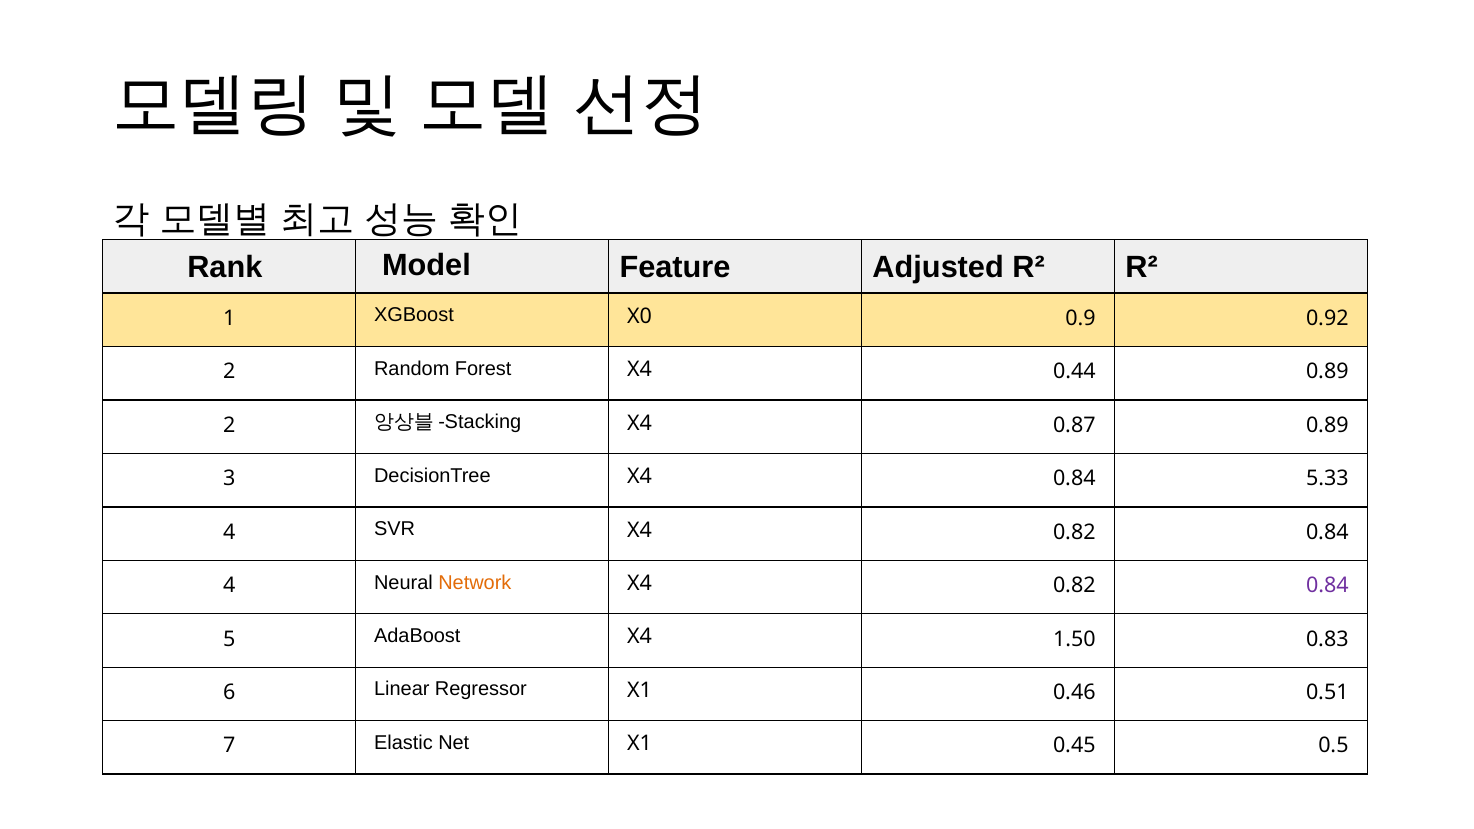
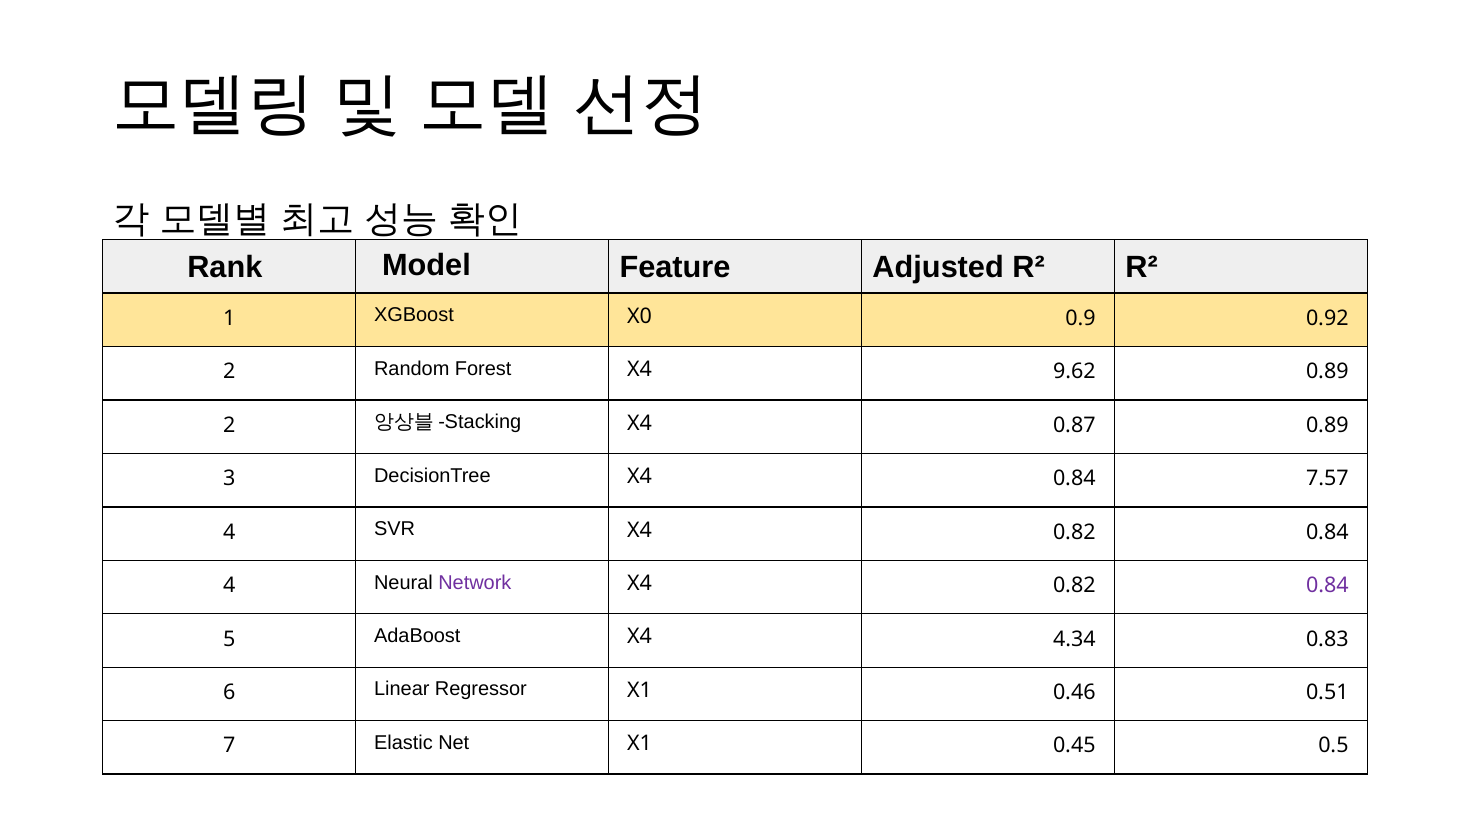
0.44: 0.44 -> 9.62 (1074, 372)
5.33: 5.33 -> 7.57 (1327, 479)
Network colour: orange -> purple (475, 582)
1.50: 1.50 -> 4.34 (1074, 639)
